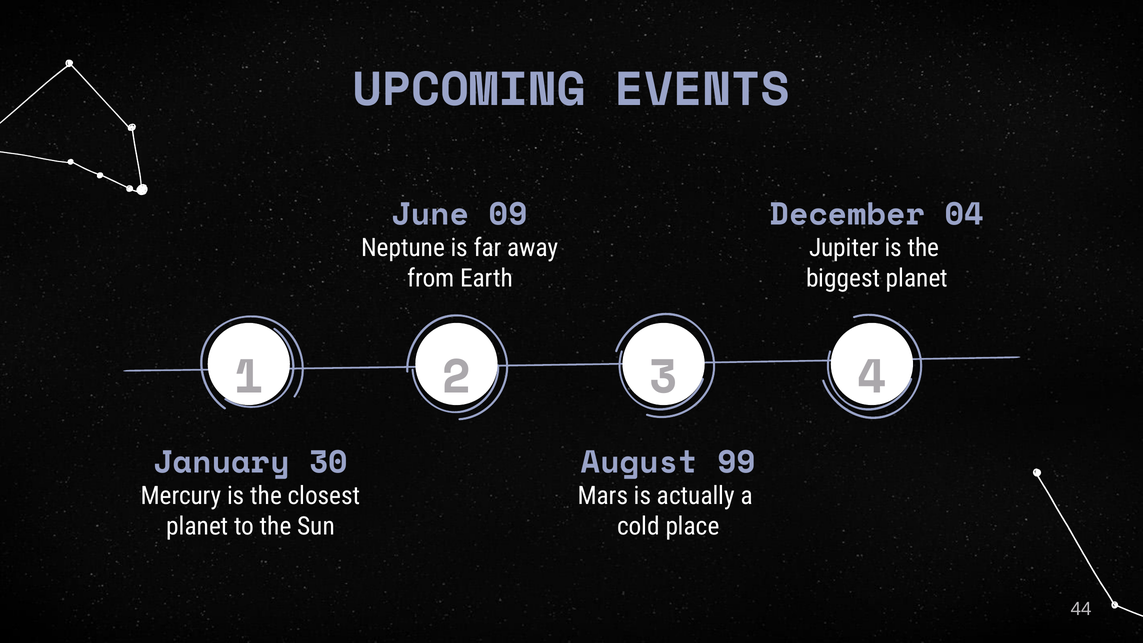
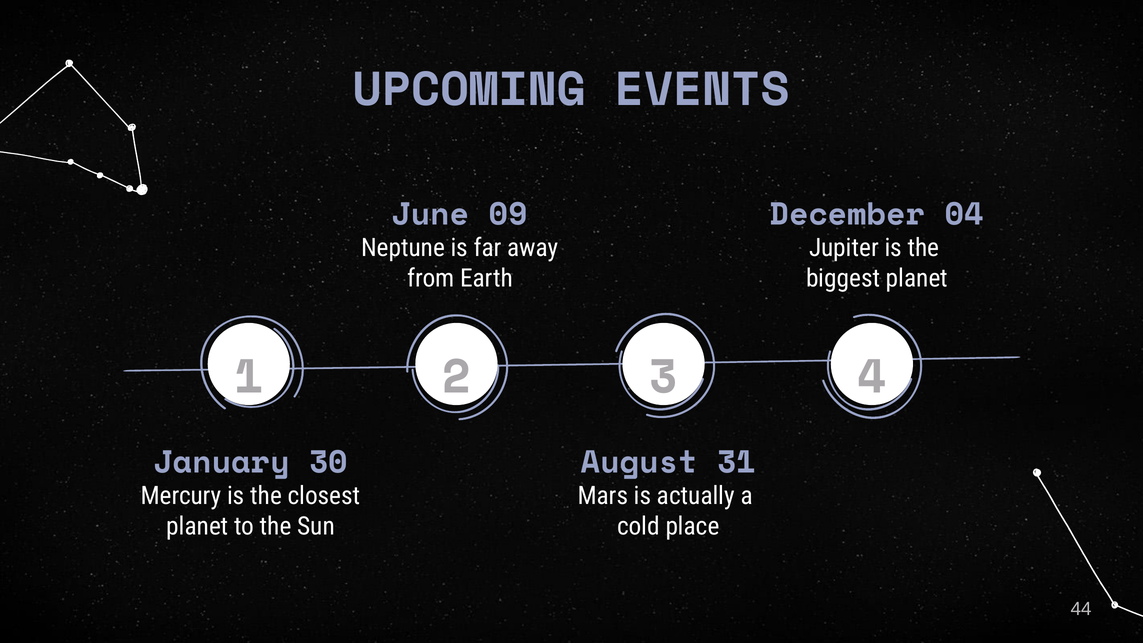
99: 99 -> 31 (736, 462)
